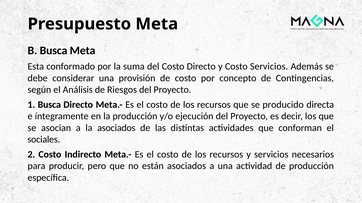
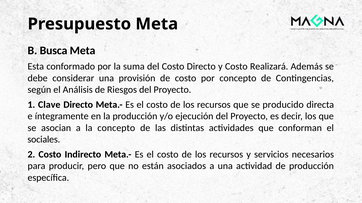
Costo Servicios: Servicios -> Realizará (269, 67)
1 Busca: Busca -> Clave (49, 105)
la asociados: asociados -> concepto (116, 128)
